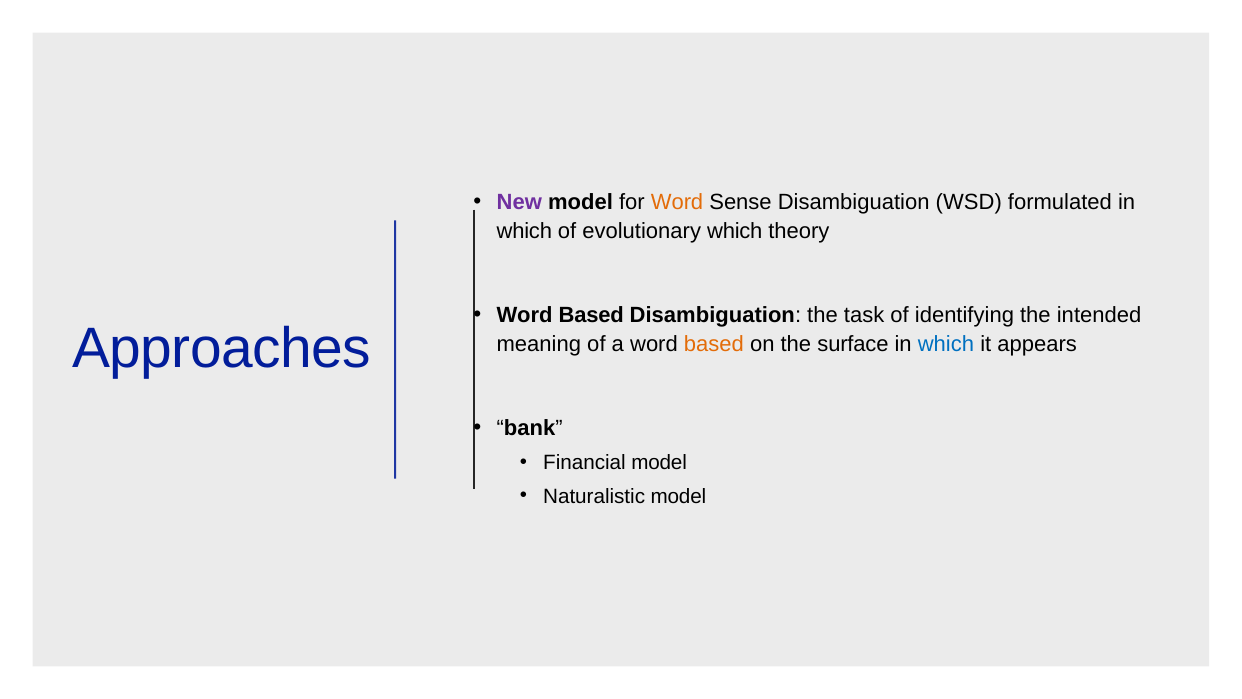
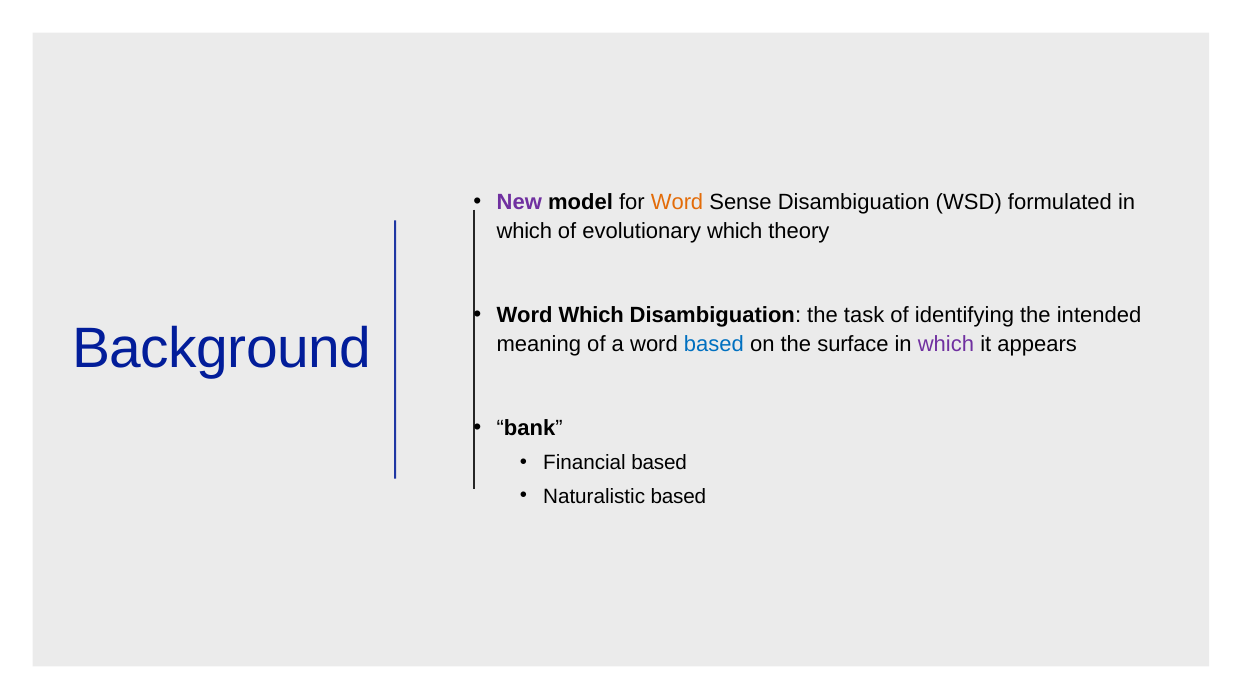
Based: Based -> Which (591, 315)
Approaches: Approaches -> Background (222, 349)
based colour: orange -> blue (714, 344)
which colour: blue -> purple (946, 344)
Financial model: model -> based (659, 462)
Naturalistic model: model -> based (678, 496)
